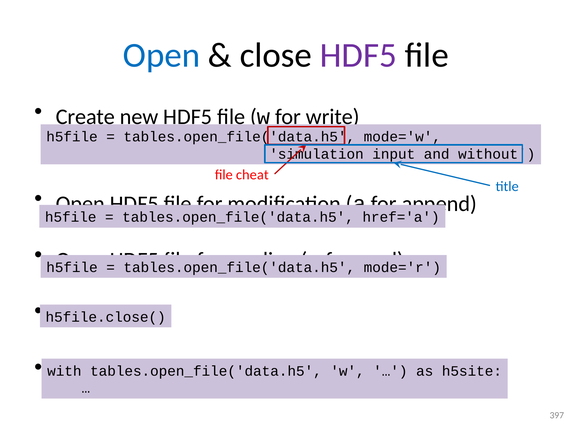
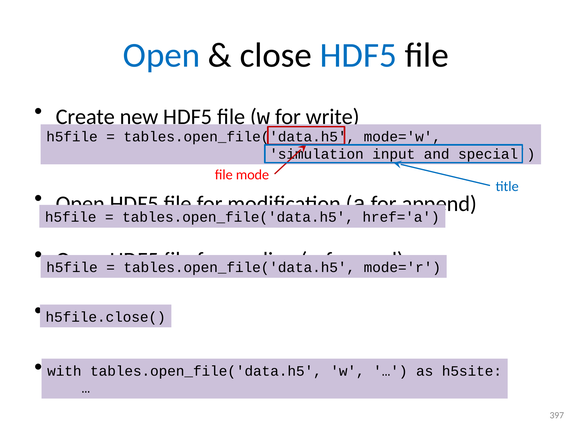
HDF5 colour: purple -> blue (358, 55)
without: without -> special (497, 154)
cheat: cheat -> mode (252, 175)
